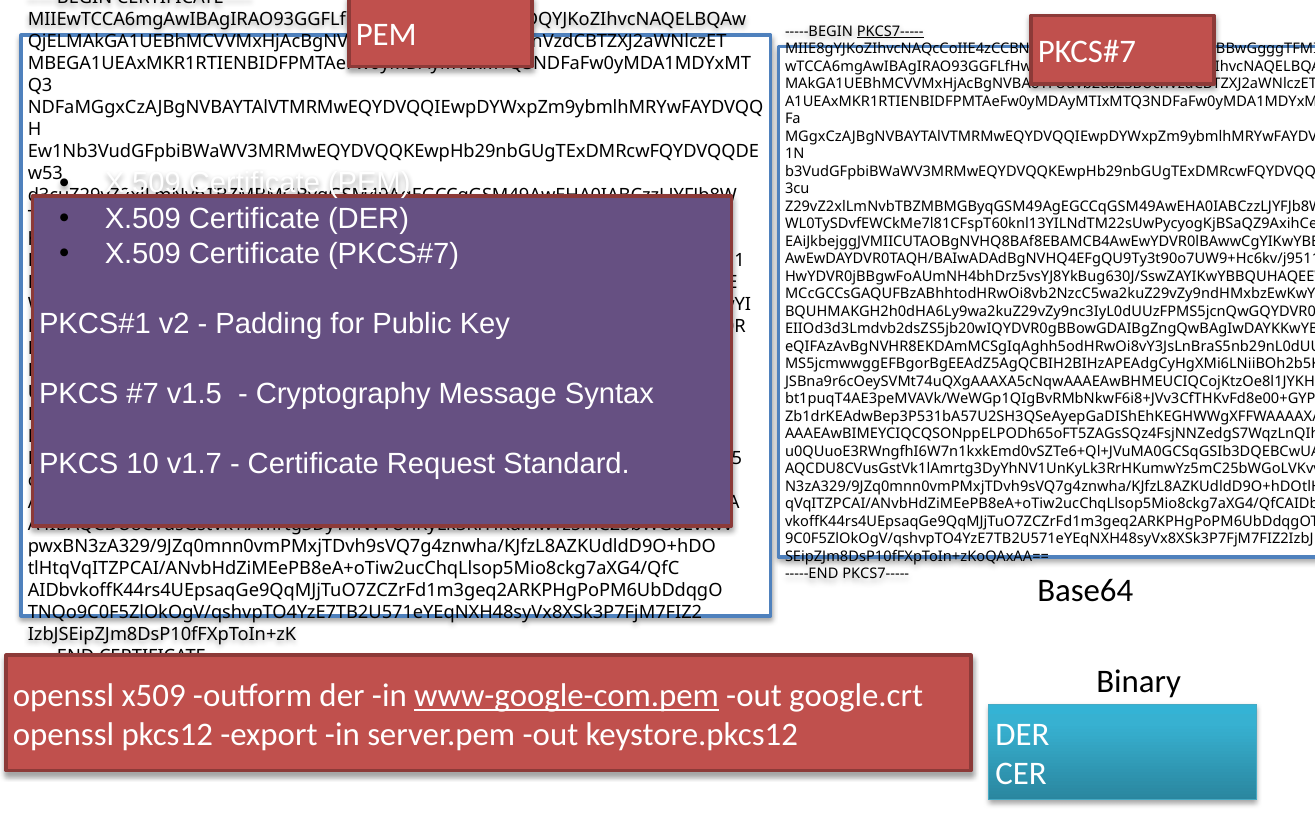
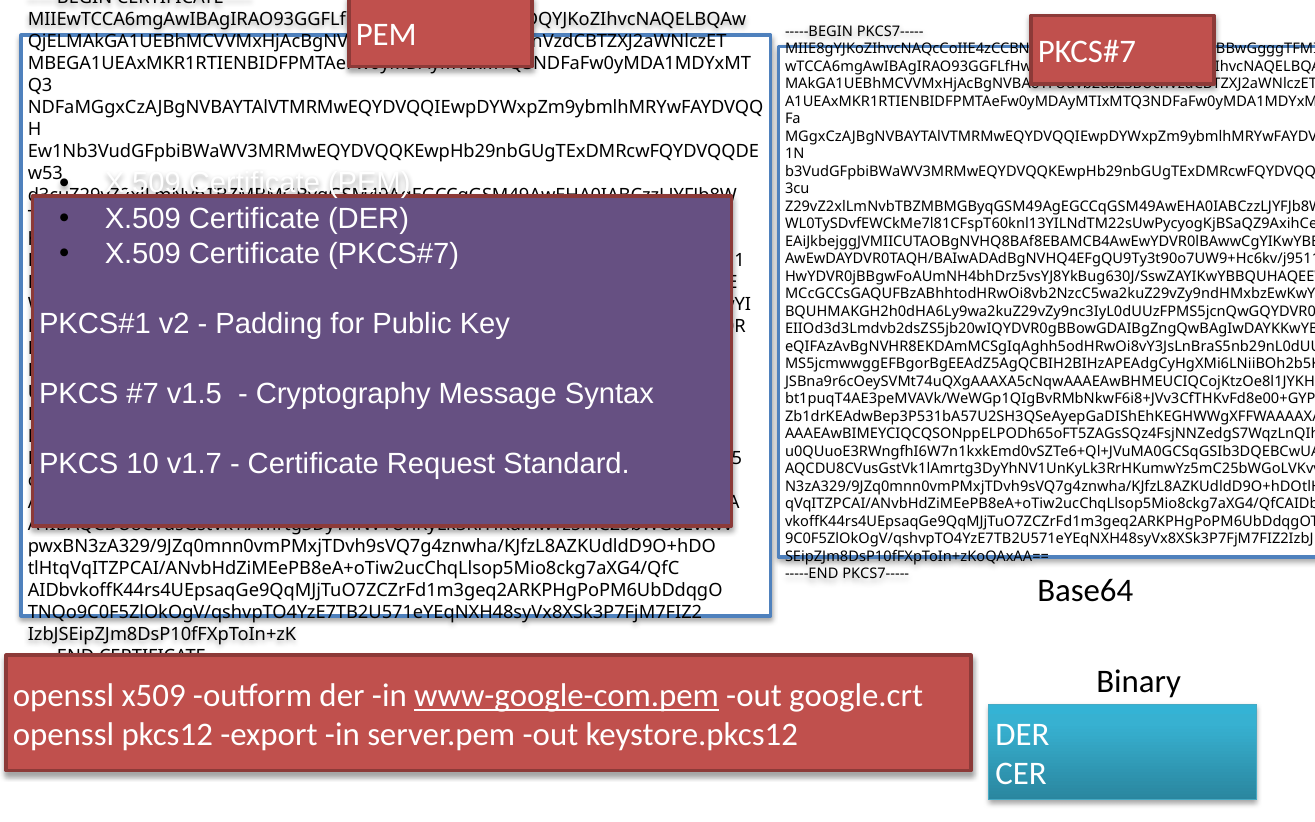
PKCS7----- underline: present -> none (890, 31)
